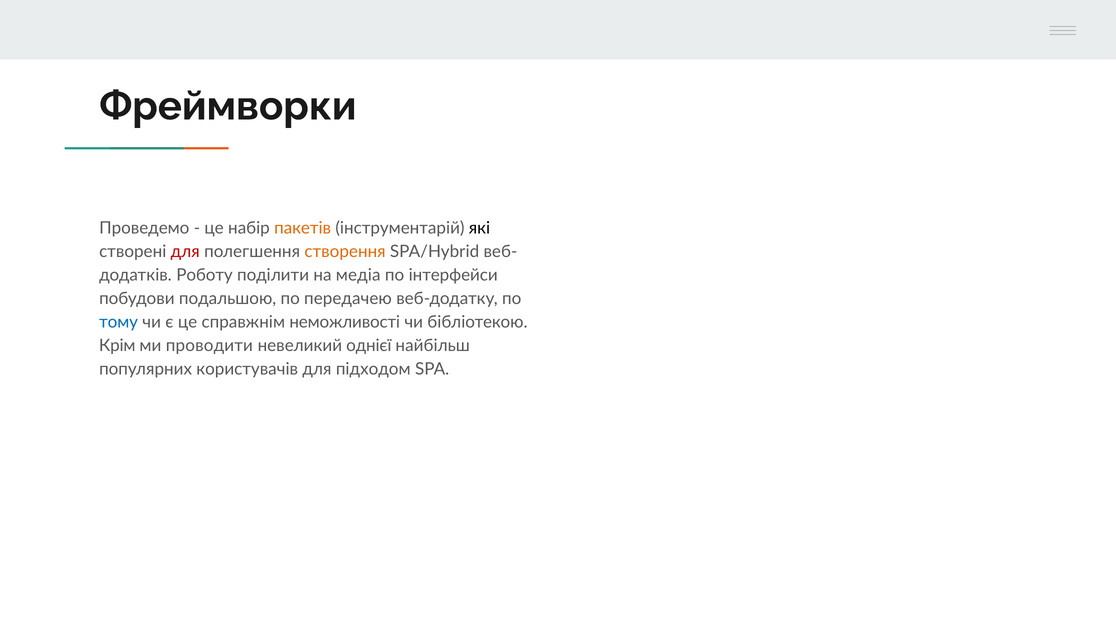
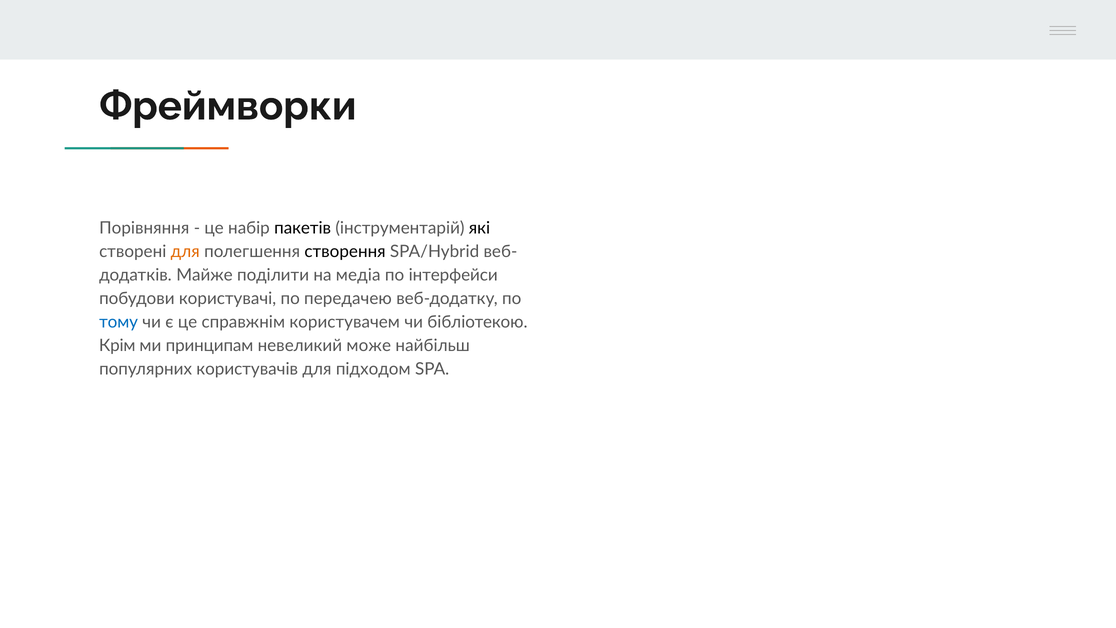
Проведемо: Проведемо -> Порівняння (144, 228)
пакетів colour: orange -> black (303, 228)
для colour: red -> orange (185, 251)
створення colour: orange -> black (345, 251)
Роботу: Роботу -> Майже (204, 275)
подальшою: подальшою -> користувачі (228, 298)
неможливості: неможливості -> користувачем (345, 322)
проводити: проводити -> принципам (210, 345)
однієї: однієї -> може (369, 345)
